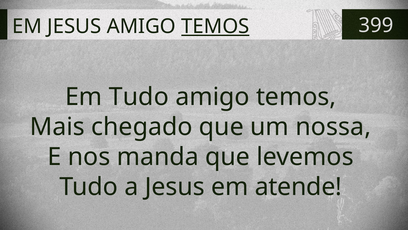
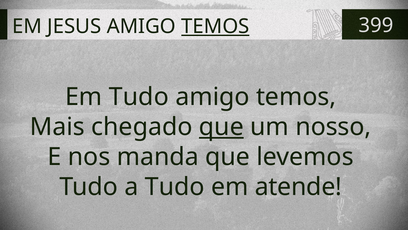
que underline: none -> present (221, 127)
nossa: nossa -> nosso (333, 127)
a Jesus: Jesus -> Tudo (175, 187)
